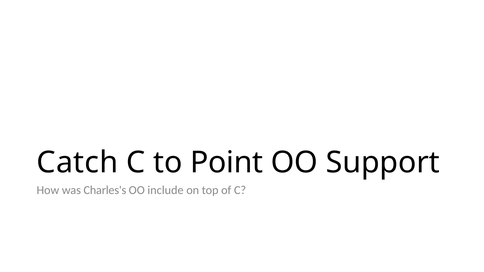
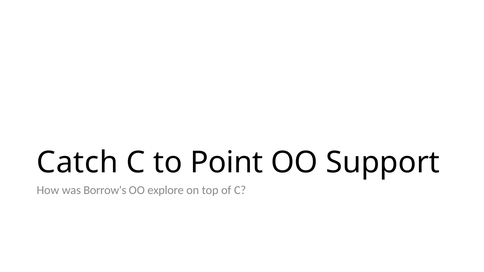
Charles's: Charles's -> Borrow's (105, 190)
include: include -> explore (166, 190)
